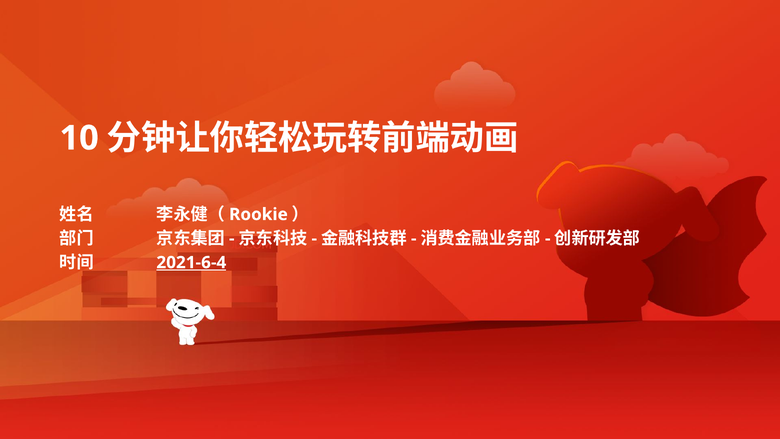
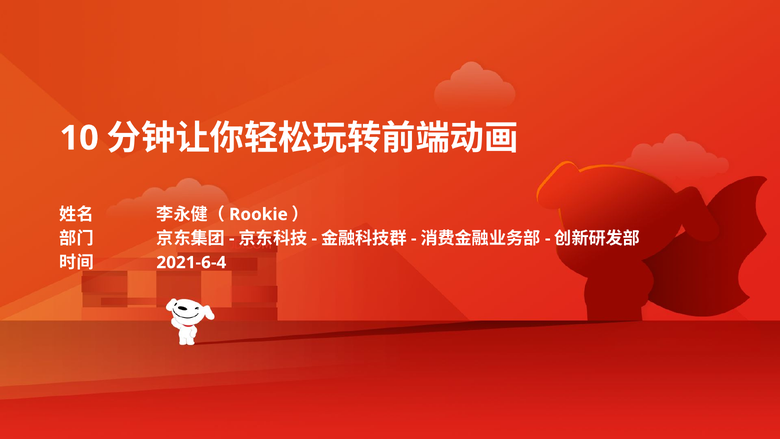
2021-6-4 underline: present -> none (191, 262)
